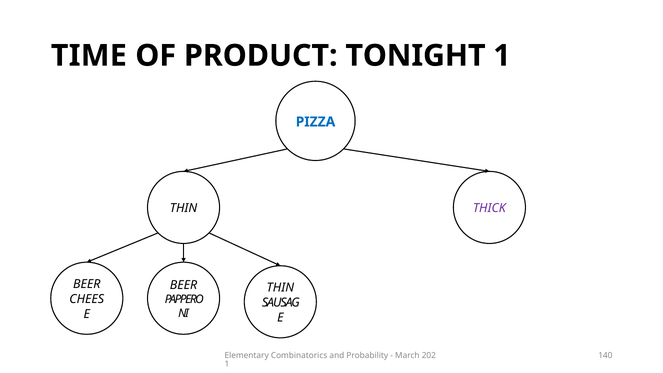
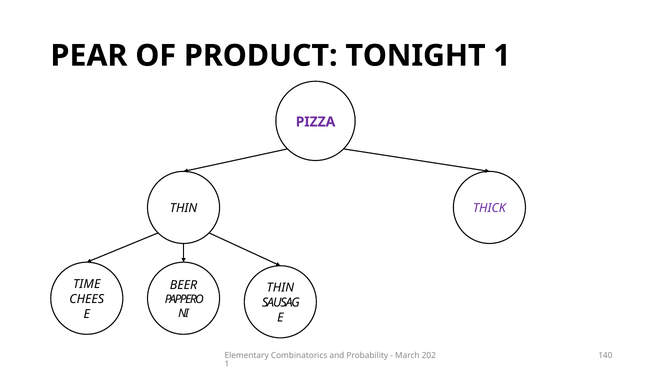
TIME: TIME -> PEAR (89, 56)
PIZZA colour: blue -> purple (315, 122)
BEER: BEER -> TIME (87, 284)
